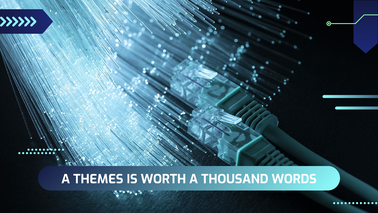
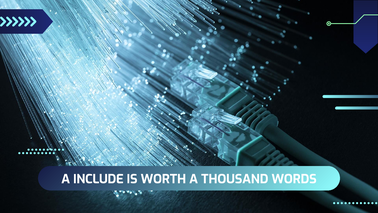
THEMES: THEMES -> INCLUDE (98, 179)
